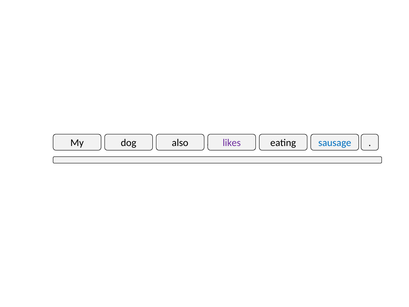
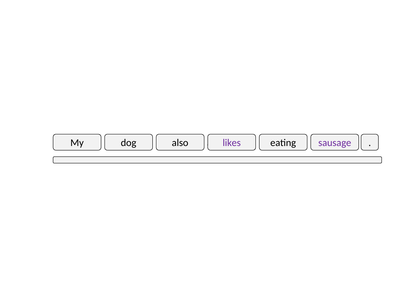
sausage colour: blue -> purple (335, 143)
